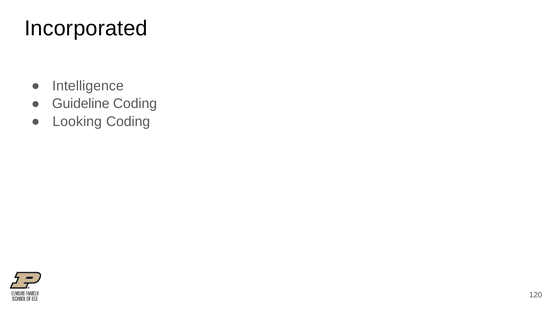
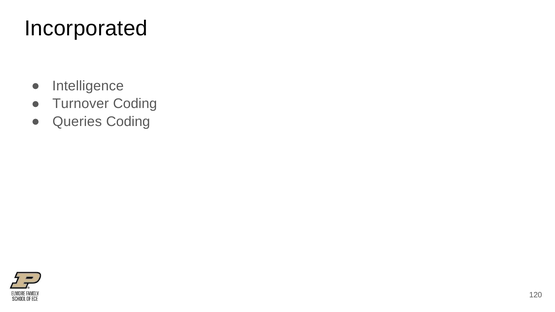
Guideline: Guideline -> Turnover (81, 104)
Looking: Looking -> Queries (77, 122)
